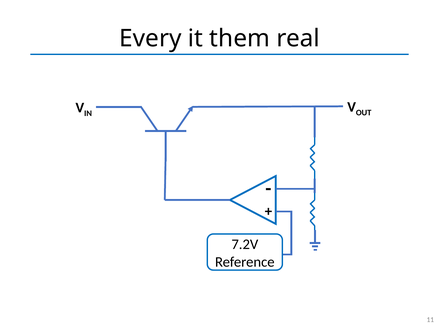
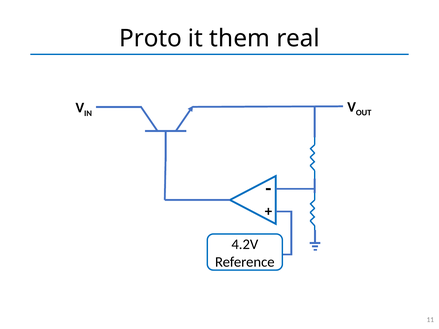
Every: Every -> Proto (150, 39)
7.2V: 7.2V -> 4.2V (245, 244)
